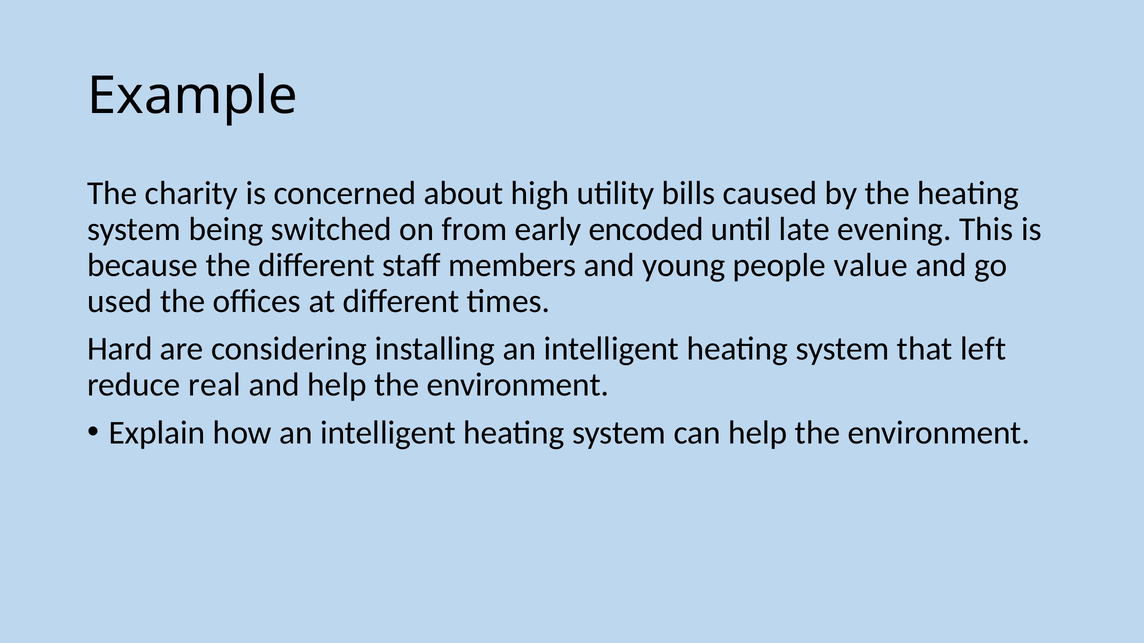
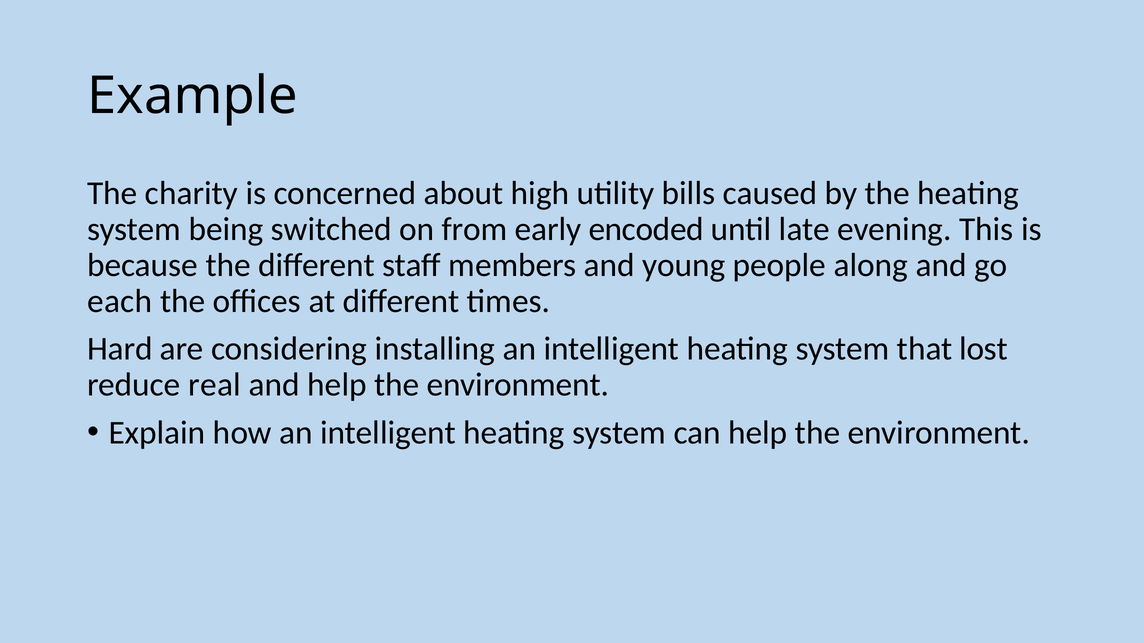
value: value -> along (871, 265)
used: used -> each (120, 301)
left: left -> lost (984, 349)
